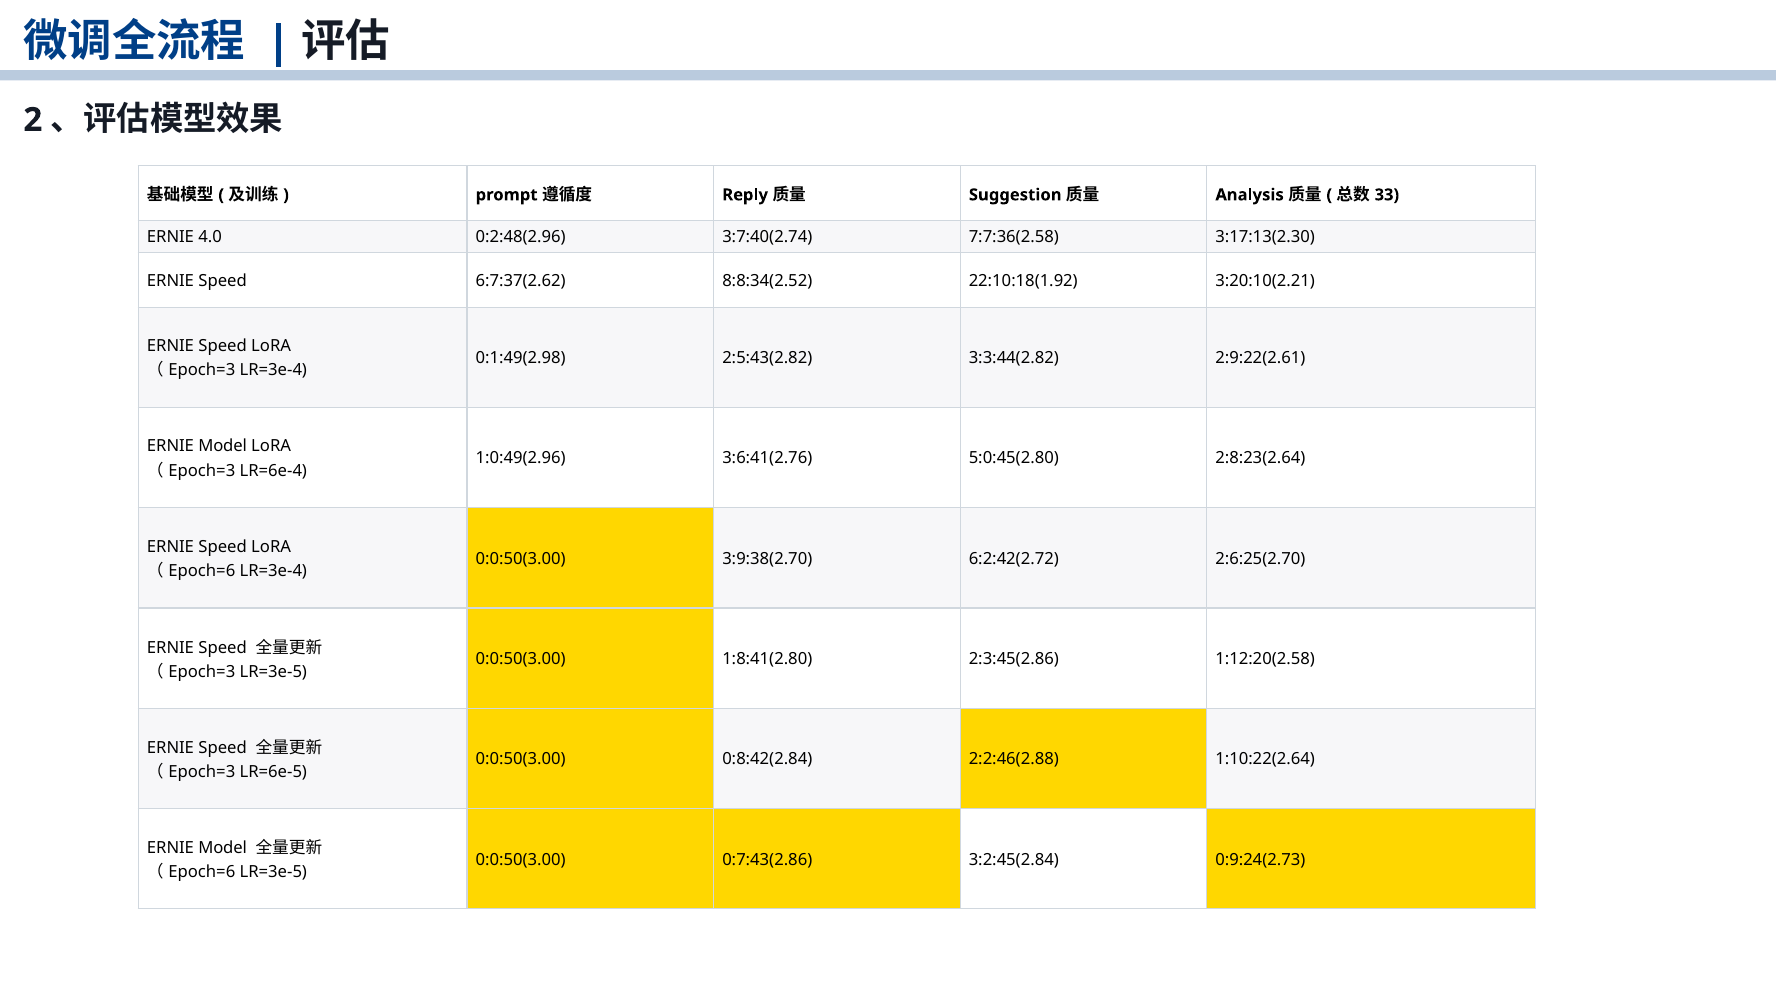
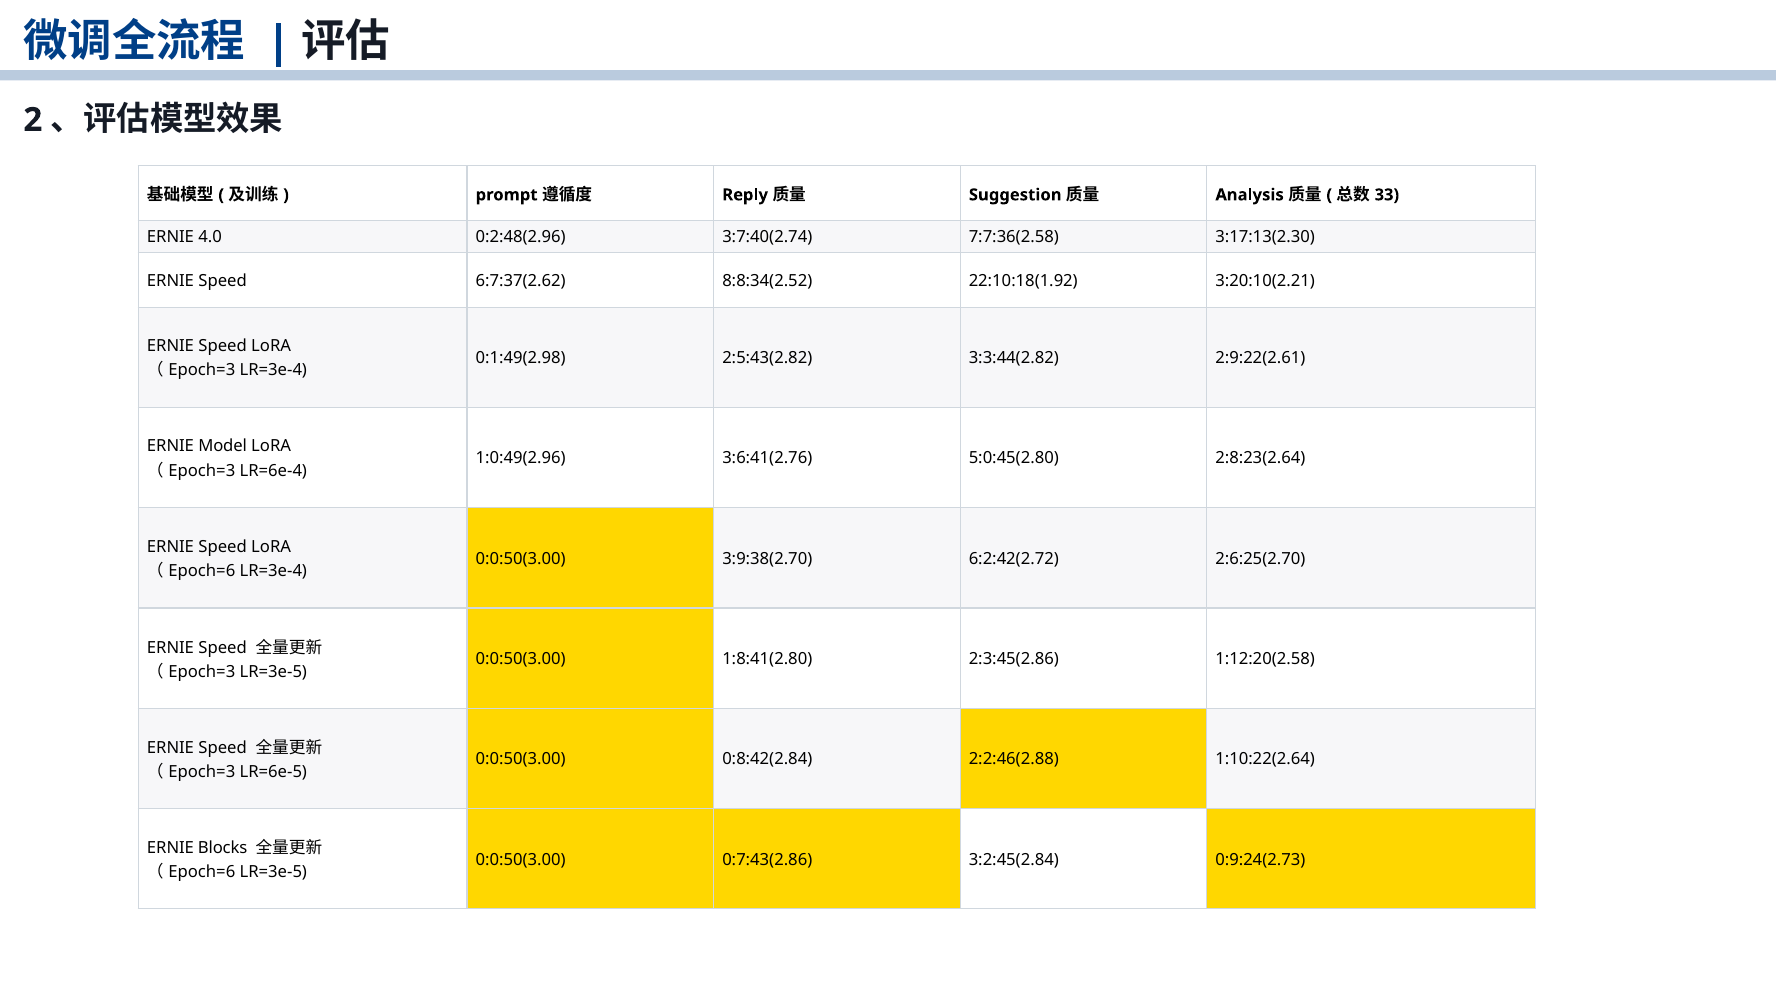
Model: Model -> Blocks (223, 848)
